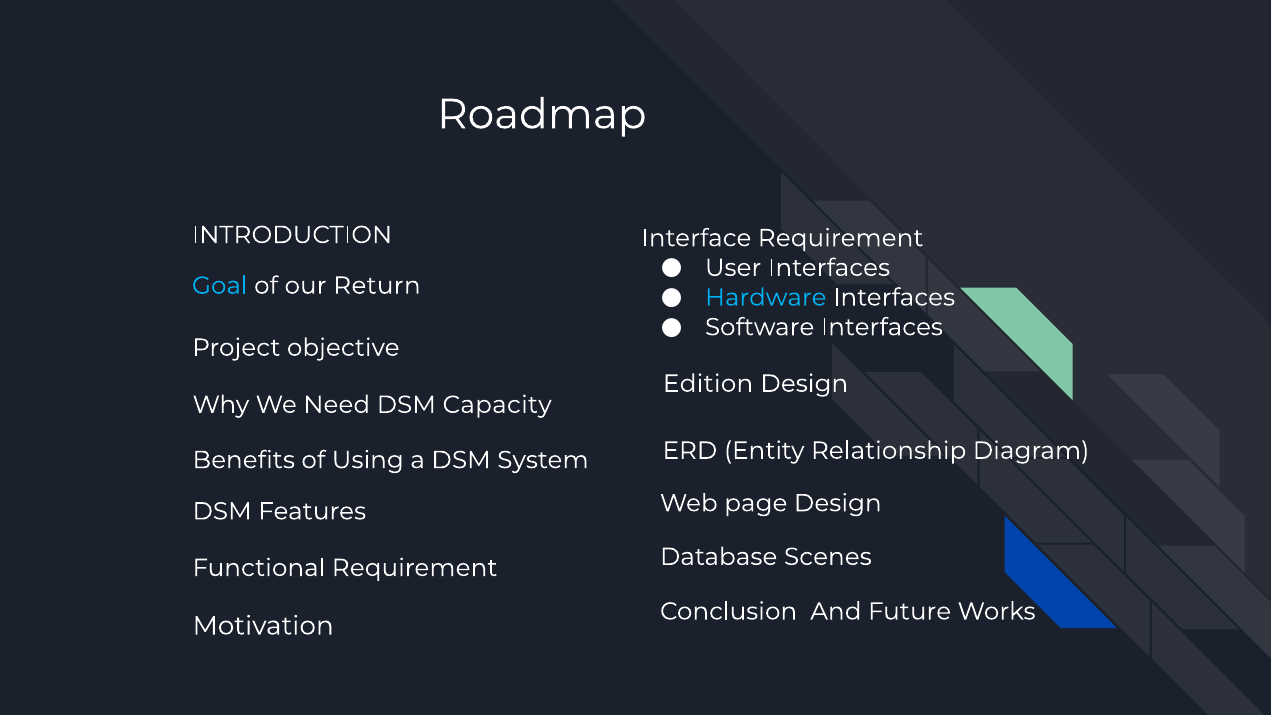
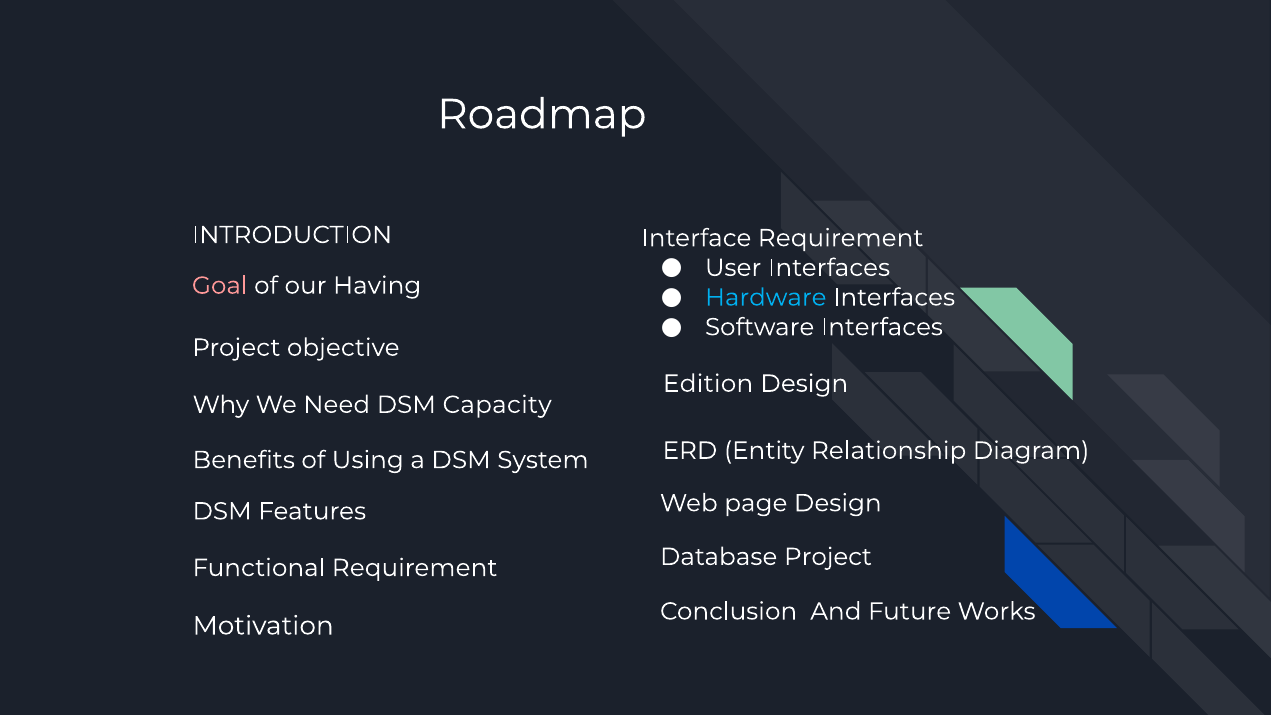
Goal colour: light blue -> pink (220, 286)
Return: Return -> Having (377, 286)
Database Scenes: Scenes -> Project (828, 557)
